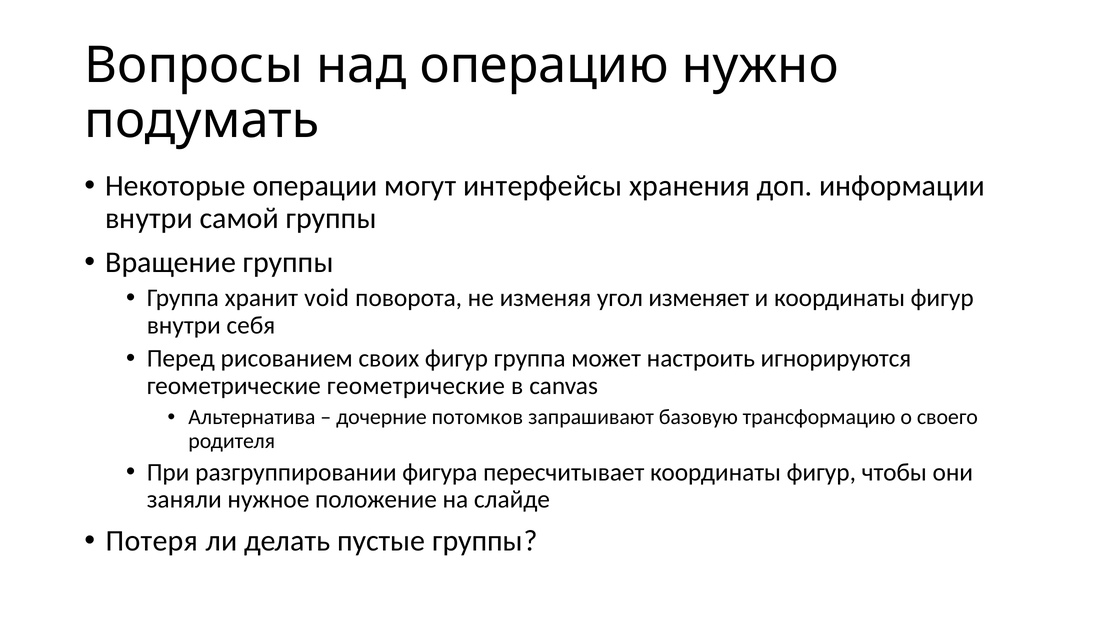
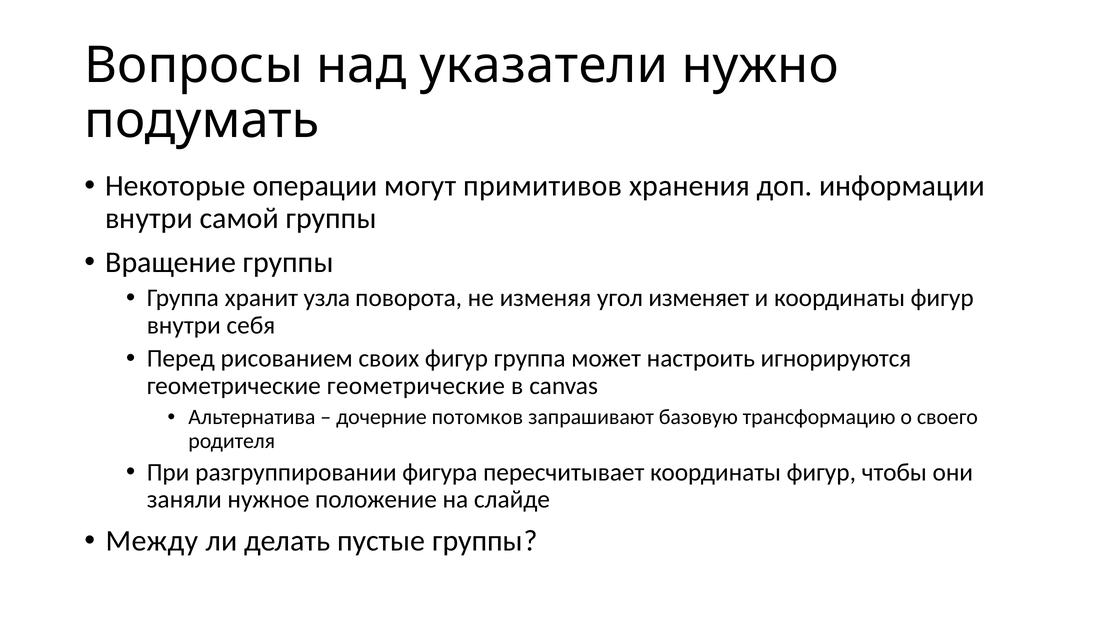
операцию: операцию -> указатели (544, 66)
интерфейсы: интерфейсы -> примитивов (543, 186)
void: void -> узла (327, 298)
Потеря: Потеря -> Между (152, 541)
